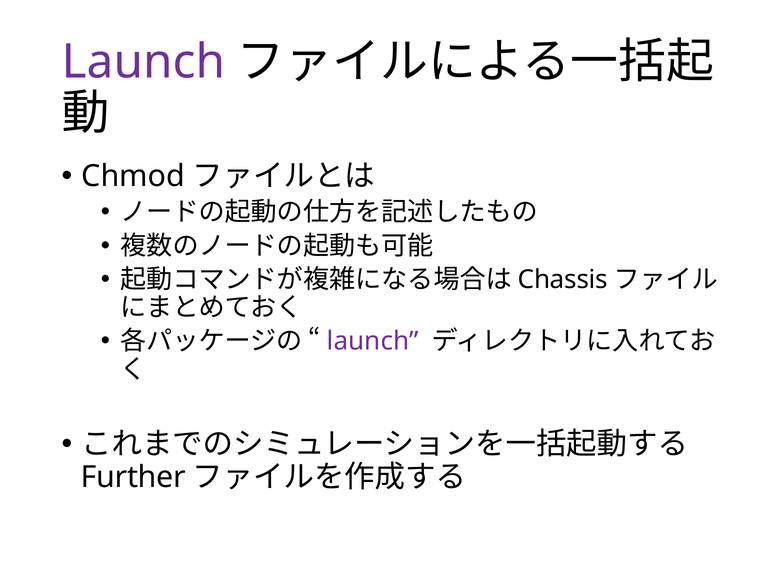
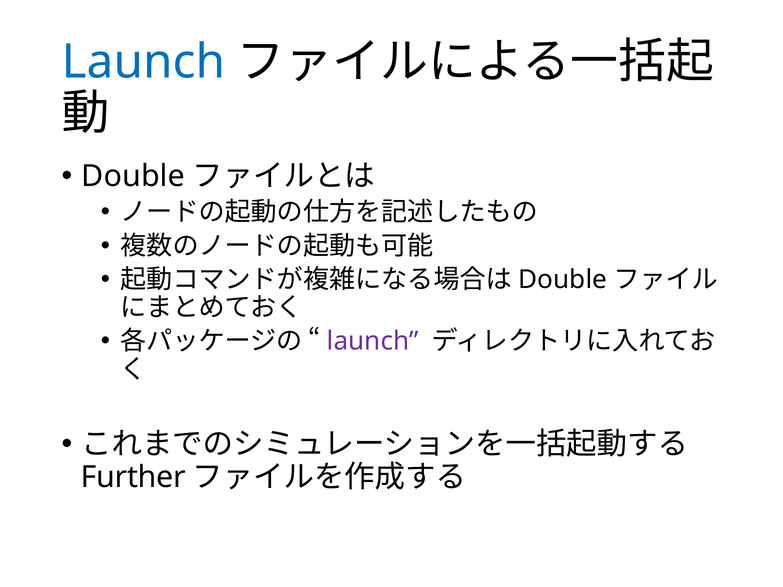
Launch colour: purple -> blue (143, 62)
Chmod: Chmod -> Double (133, 176)
Chassis: Chassis -> Double (563, 280)
